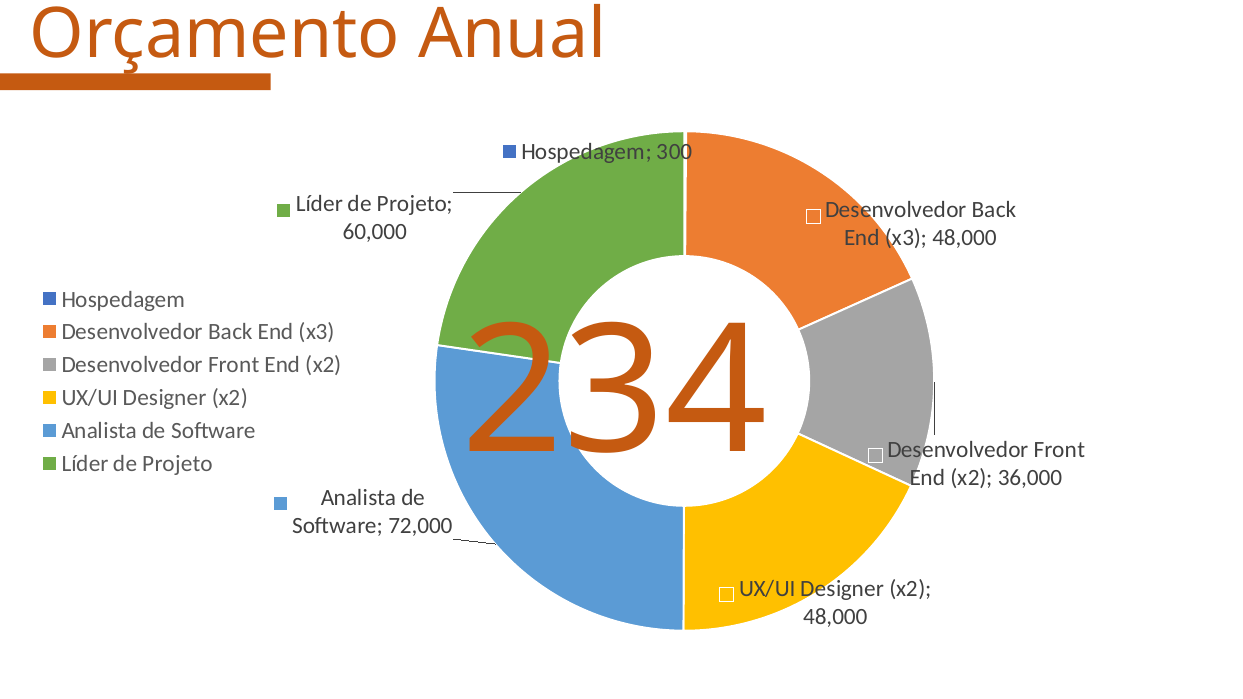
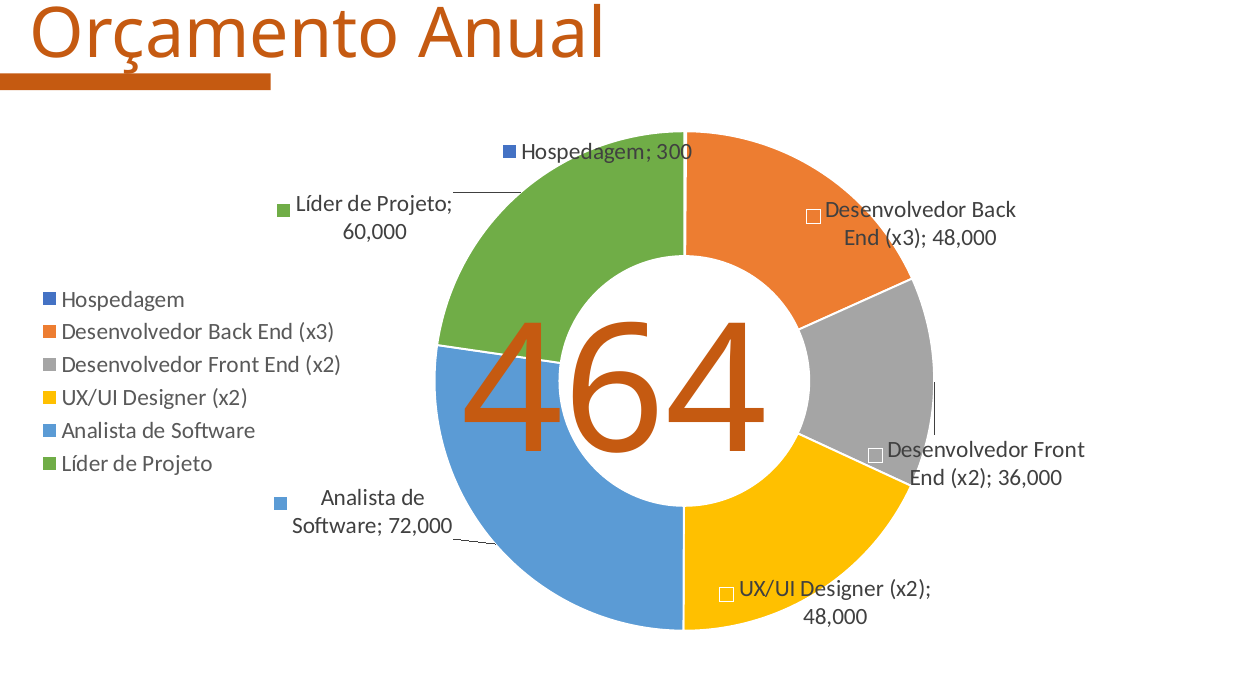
234: 234 -> 464 (615, 392)
